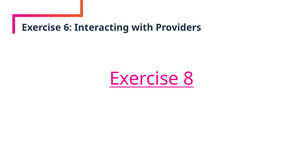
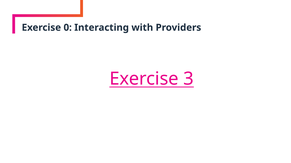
6: 6 -> 0 (68, 28)
8: 8 -> 3 (189, 79)
